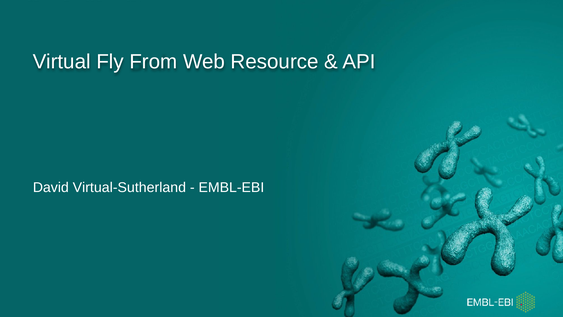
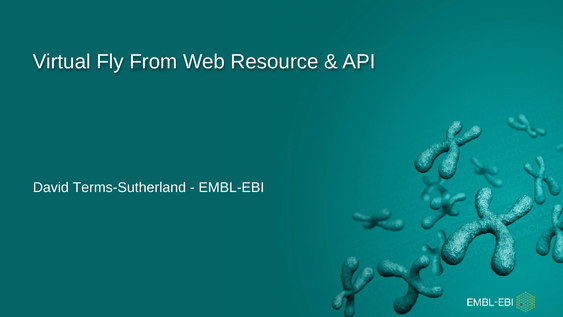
Virtual-Sutherland: Virtual-Sutherland -> Terms-Sutherland (129, 187)
